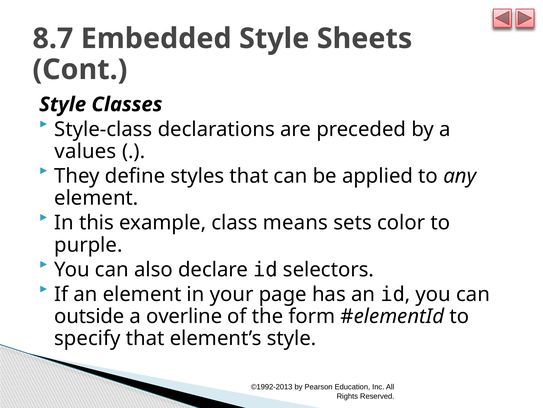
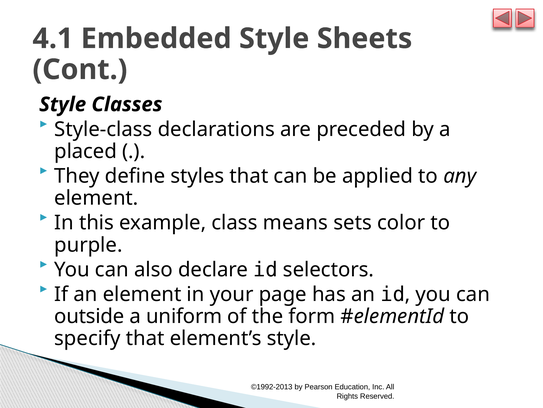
8.7: 8.7 -> 4.1 (53, 38)
values: values -> placed (86, 151)
overline: overline -> uniform (184, 316)
